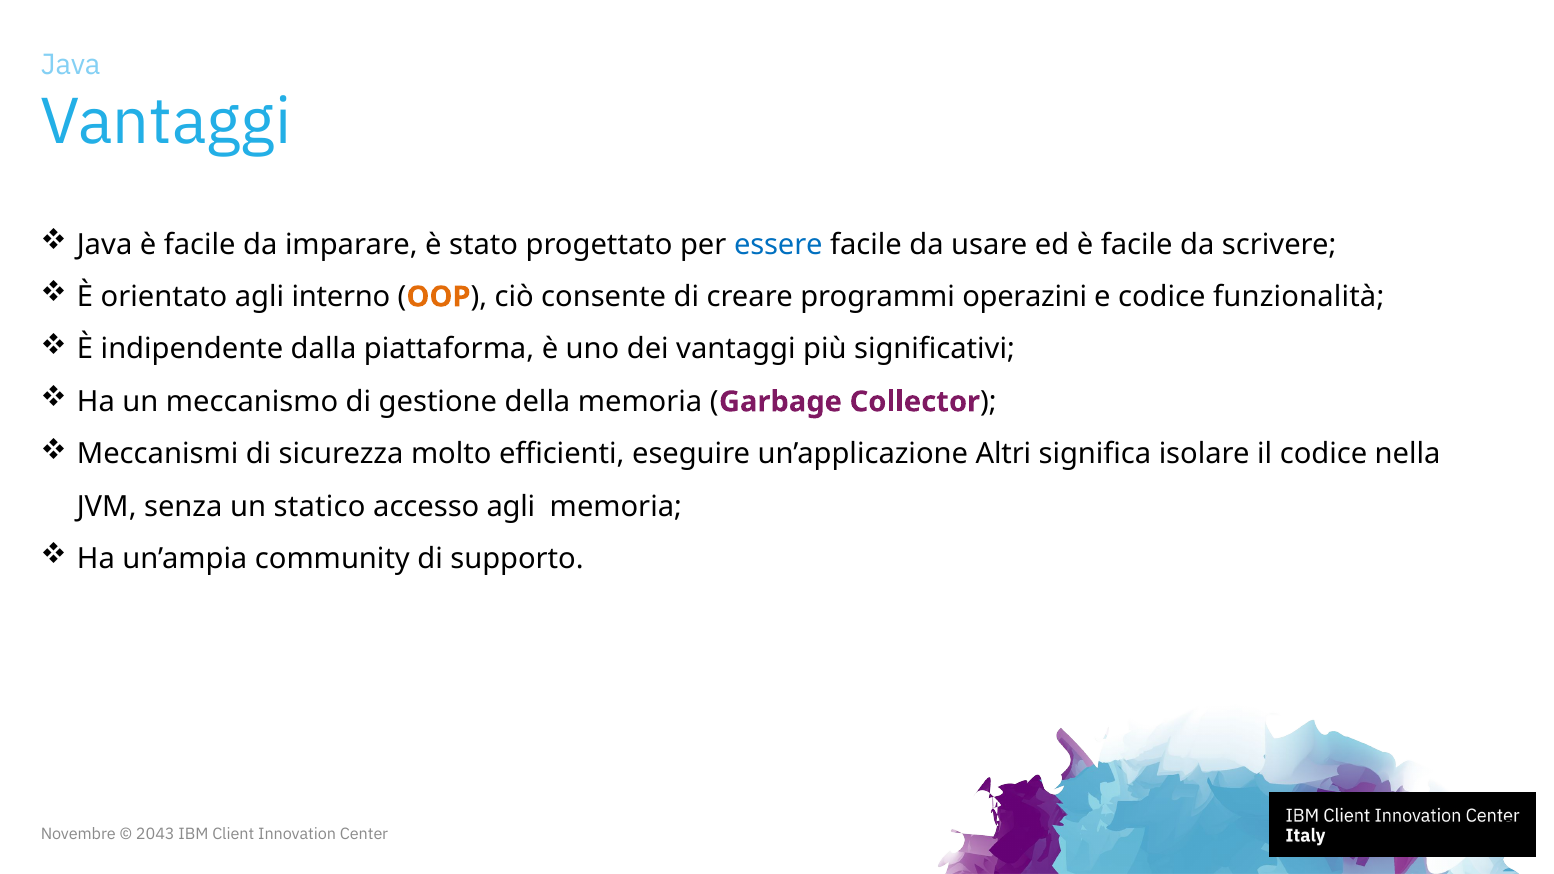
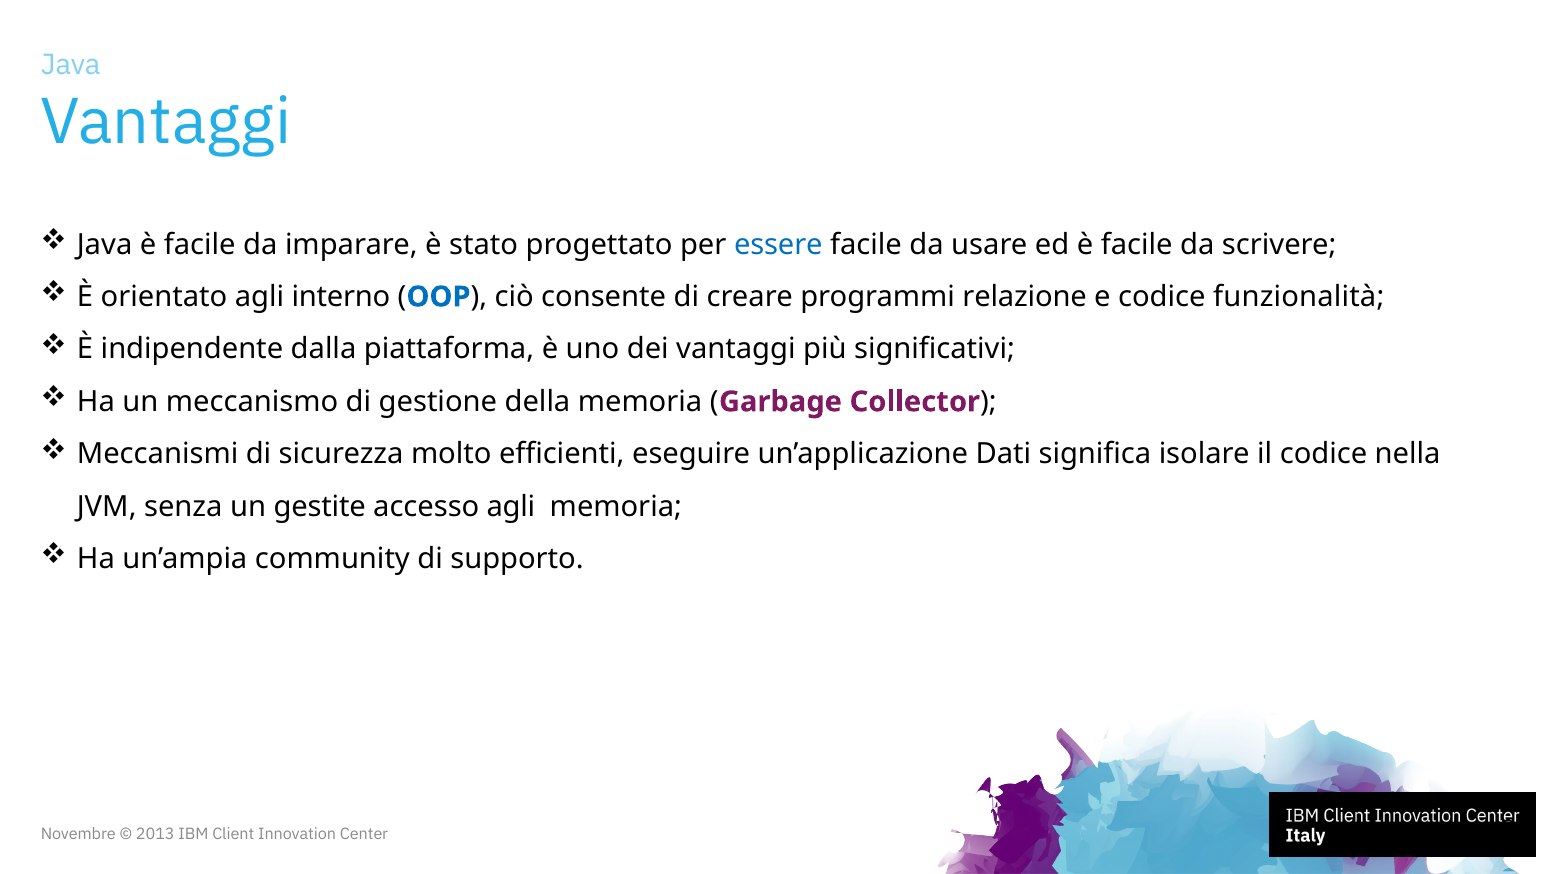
OOP colour: orange -> blue (439, 297)
operazini: operazini -> relazione (1025, 297)
Altri: Altri -> Dati (1003, 454)
statico: statico -> gestite (320, 507)
2043: 2043 -> 2013 (155, 835)
